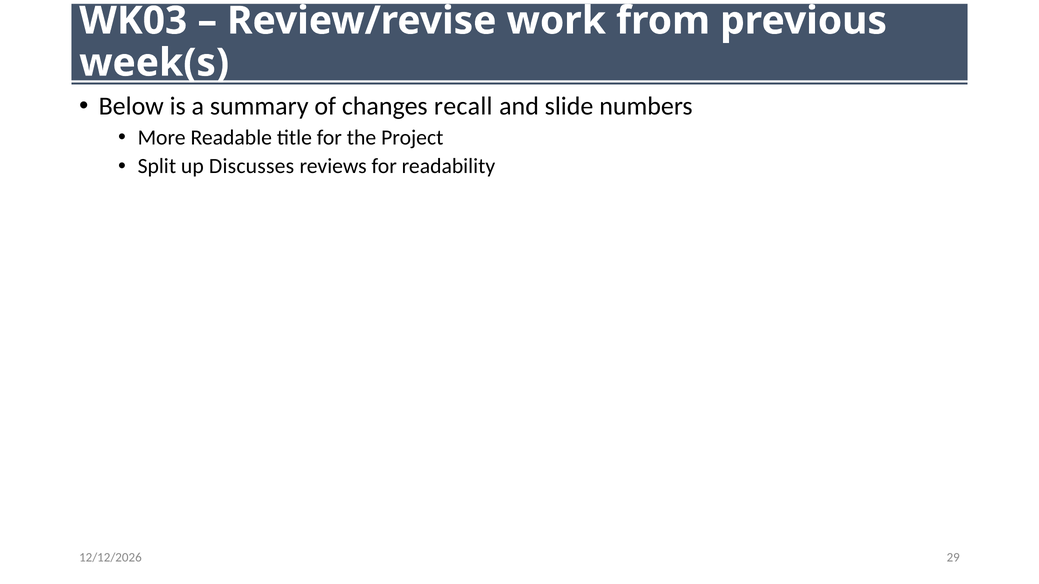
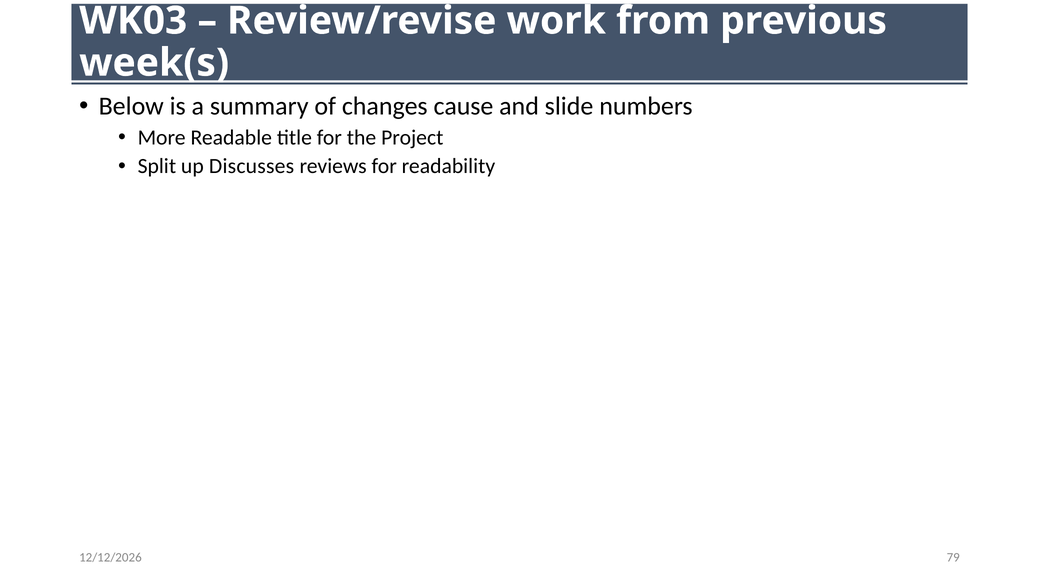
recall: recall -> cause (463, 106)
29: 29 -> 79 (953, 558)
